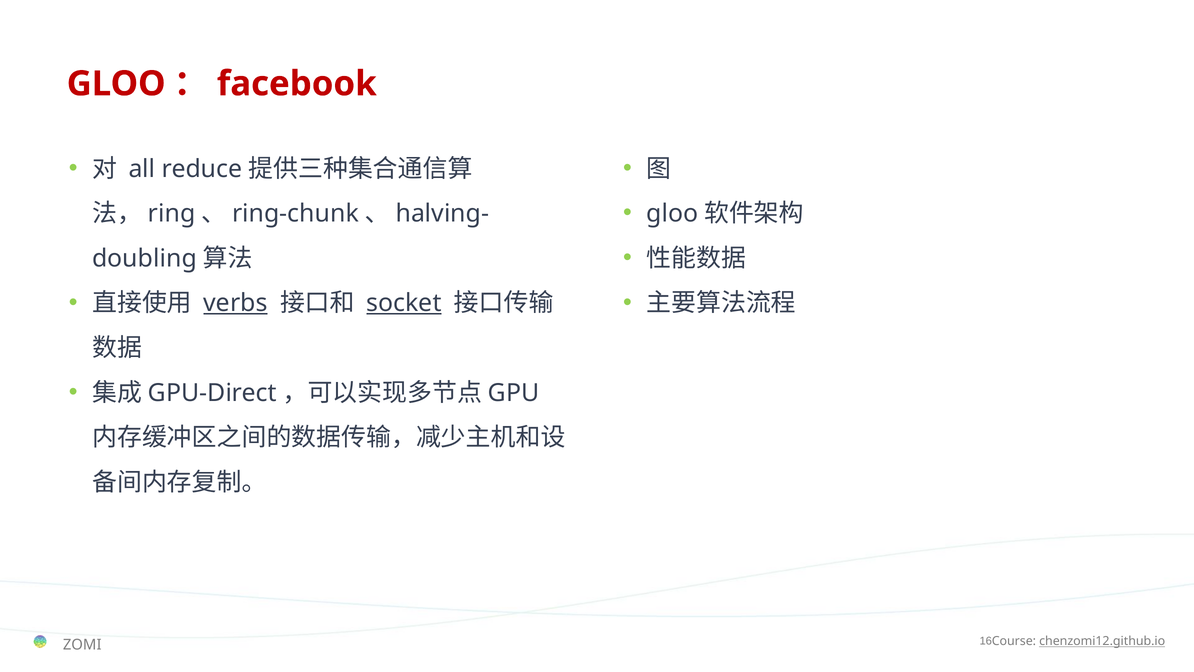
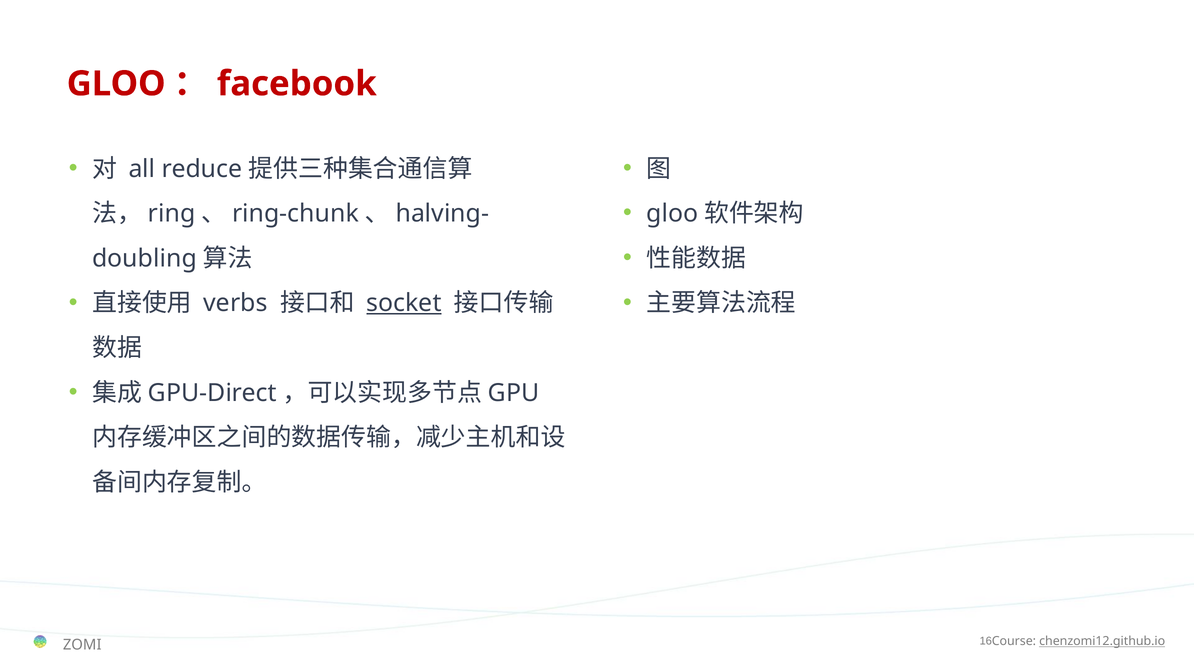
verbs underline: present -> none (235, 303)
